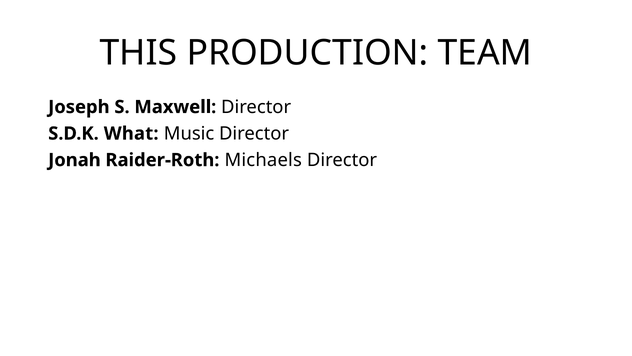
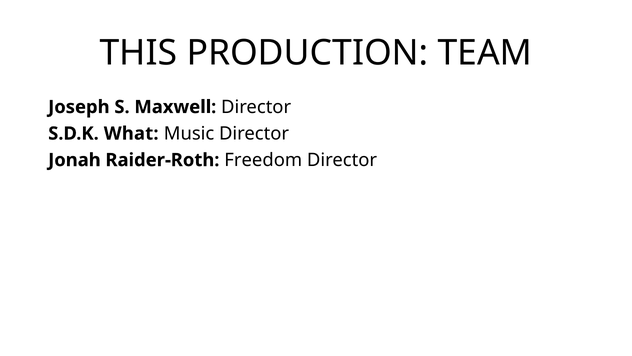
Michaels: Michaels -> Freedom (263, 160)
